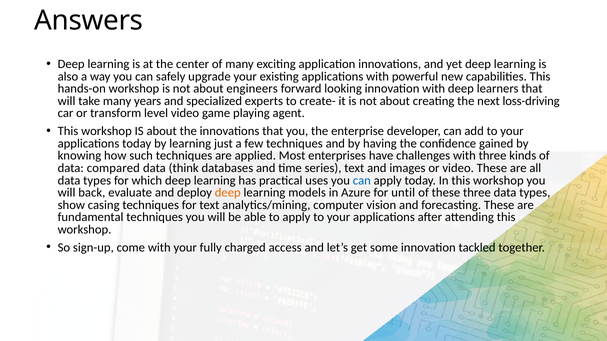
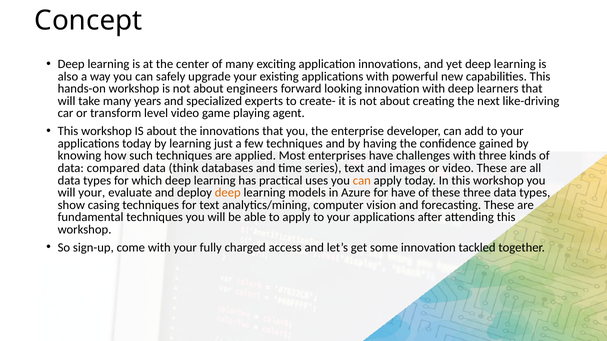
Answers: Answers -> Concept (88, 21)
loss-driving: loss-driving -> like-driving (531, 101)
can colour: blue -> orange (362, 181)
will back: back -> your (92, 193)
for until: until -> have (403, 193)
